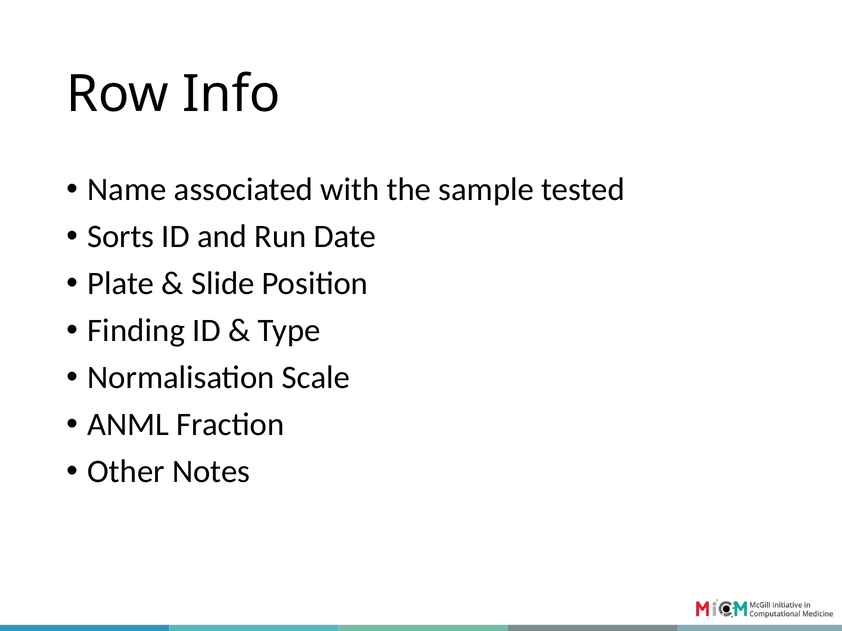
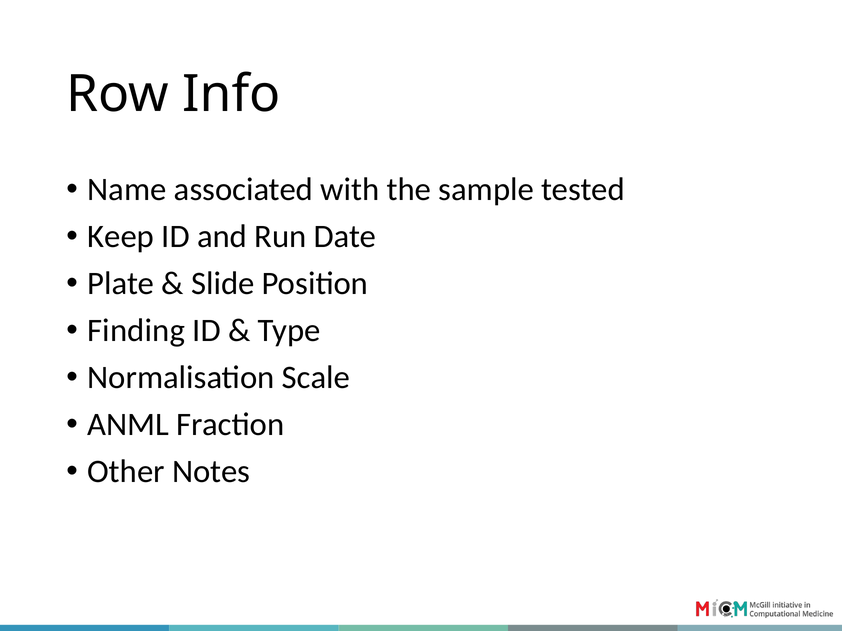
Sorts: Sorts -> Keep (121, 237)
